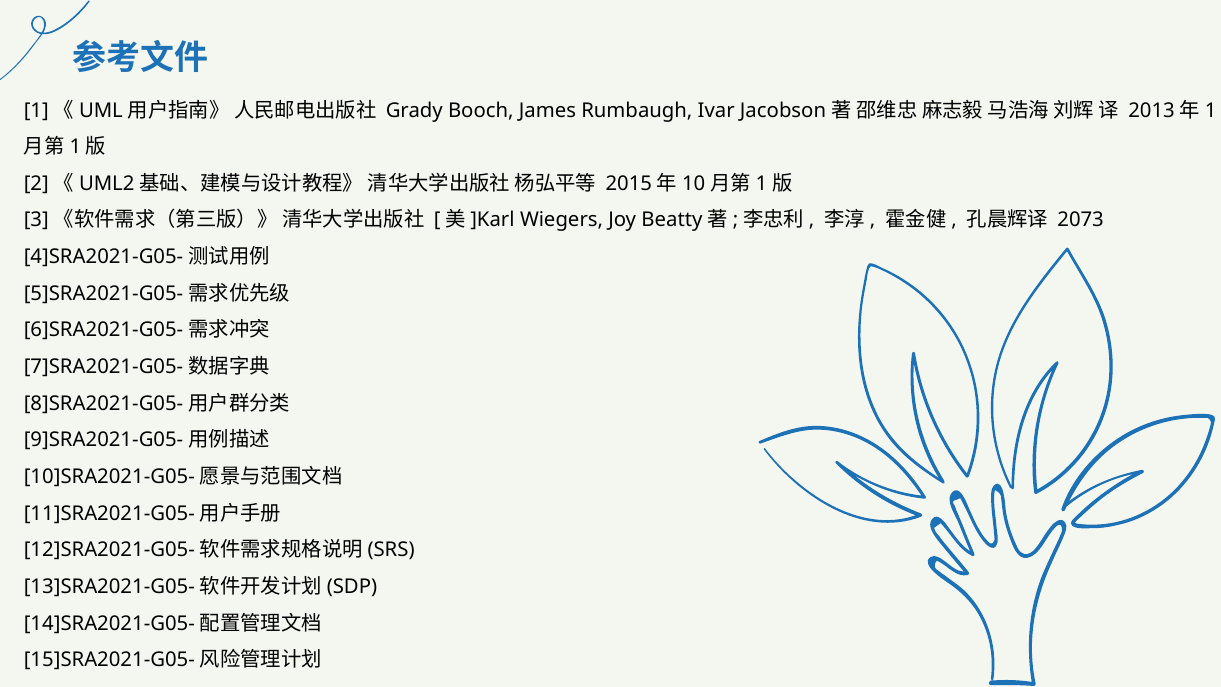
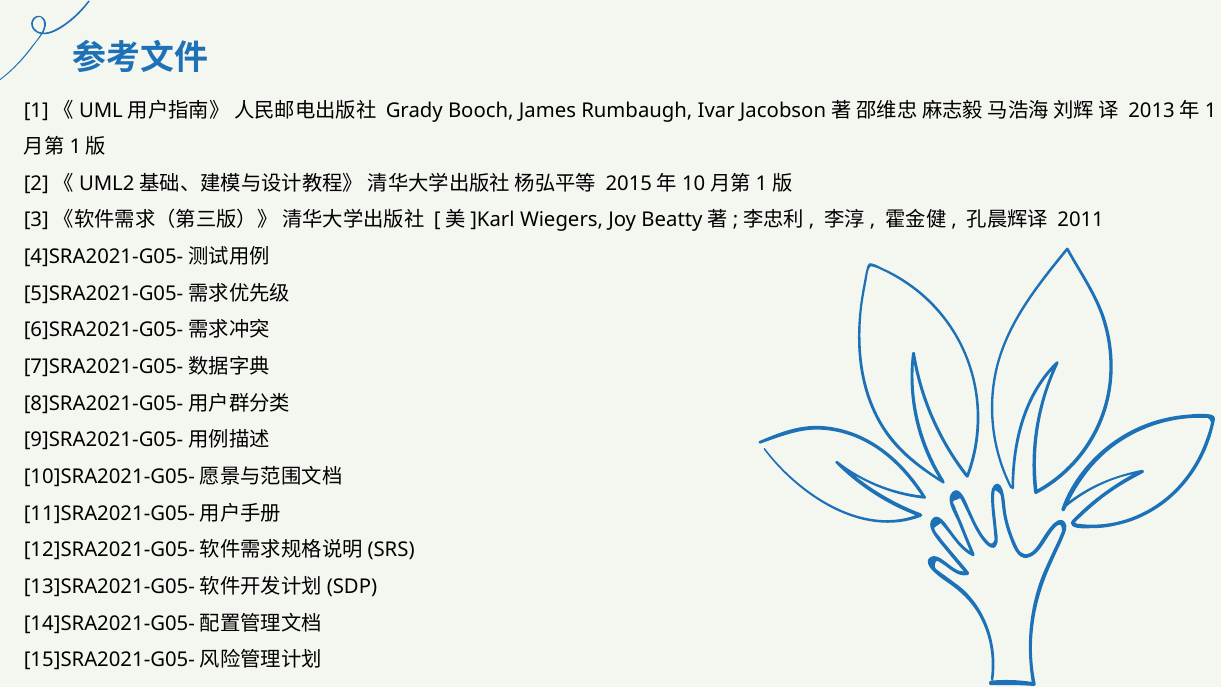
2073: 2073 -> 2011 (1081, 220)
